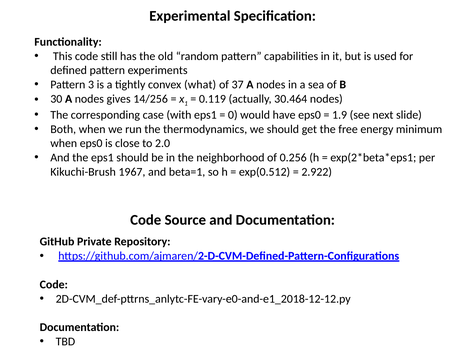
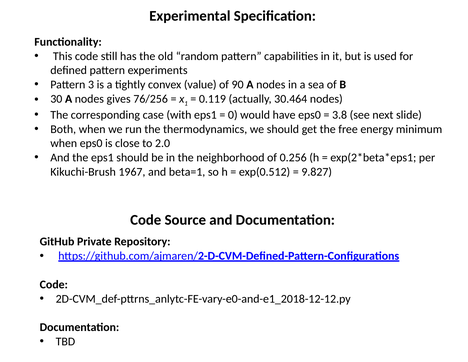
what: what -> value (200, 85)
37: 37 -> 90 (238, 85)
14/256: 14/256 -> 76/256 (151, 99)
1.9: 1.9 -> 3.8 (340, 115)
2.922: 2.922 -> 9.827 (317, 172)
